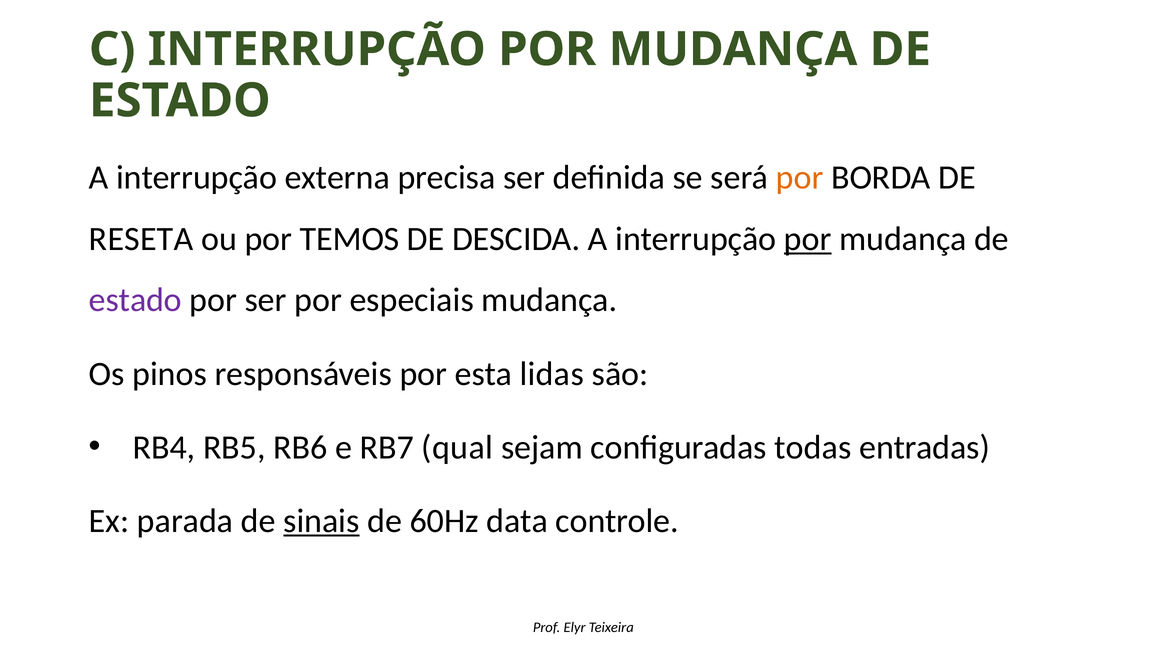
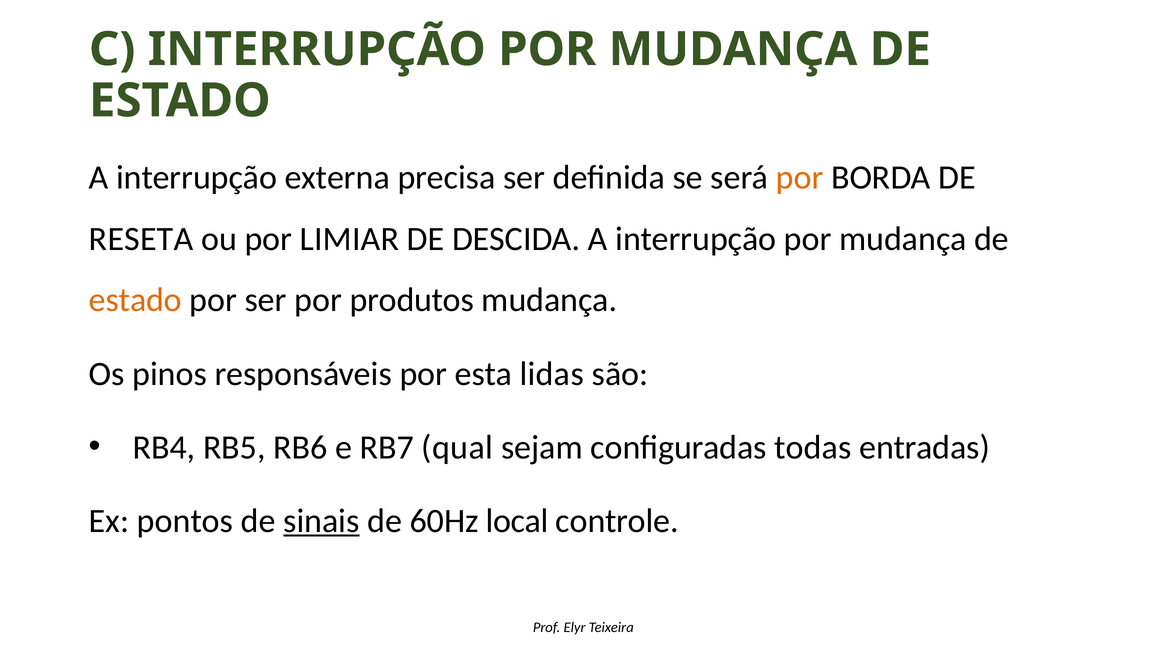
TEMOS: TEMOS -> LIMIAR (349, 239)
por underline: present -> none (808, 239)
estado colour: purple -> orange (135, 300)
especiais: especiais -> produtos (412, 300)
parada: parada -> pontos (185, 520)
data: data -> local (517, 520)
